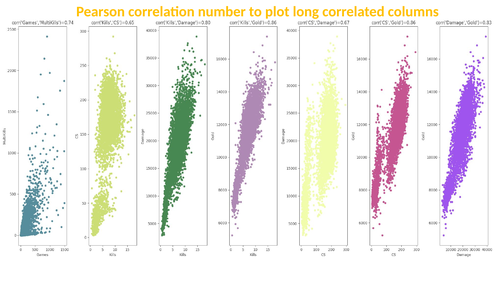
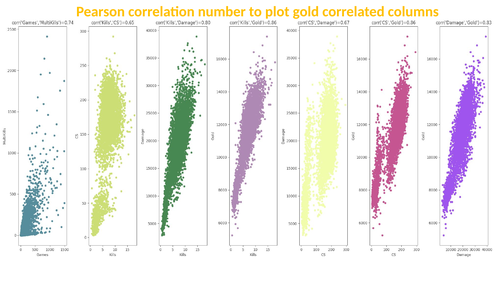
long: long -> gold (306, 12)
